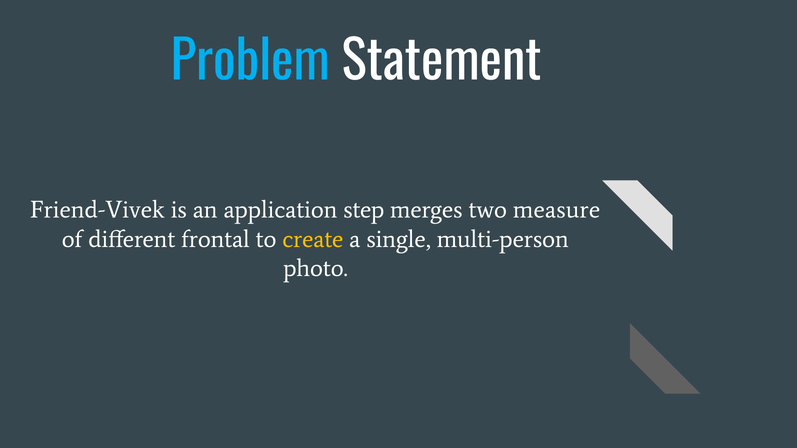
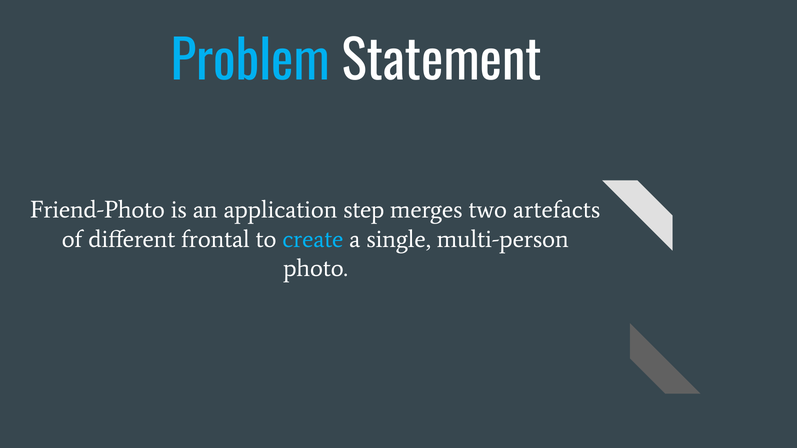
Friend-Vivek: Friend-Vivek -> Friend-Photo (97, 210)
measure: measure -> artefacts (557, 210)
create colour: yellow -> light blue (313, 239)
